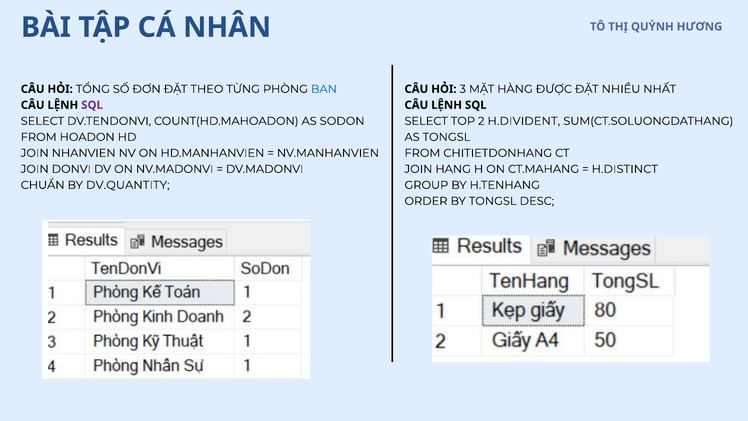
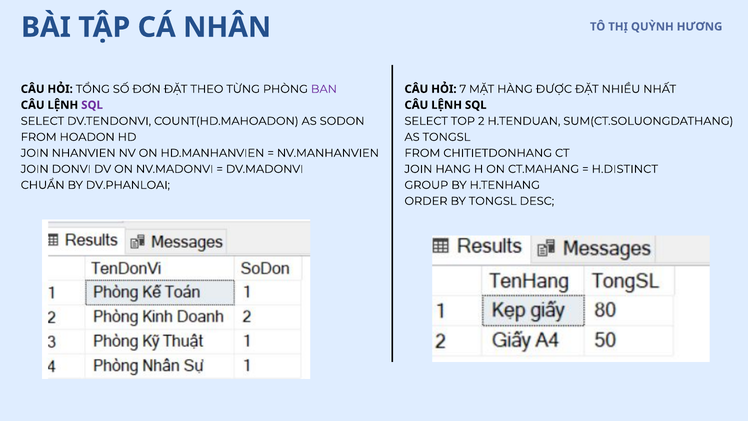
BAN colour: blue -> purple (324, 89)
3: 3 -> 7 (463, 89)
H.DIVIDENT: H.DIVIDENT -> H.TENDUAN (524, 121)
DV.QUANTITY: DV.QUANTITY -> DV.PHANLOAI (128, 185)
